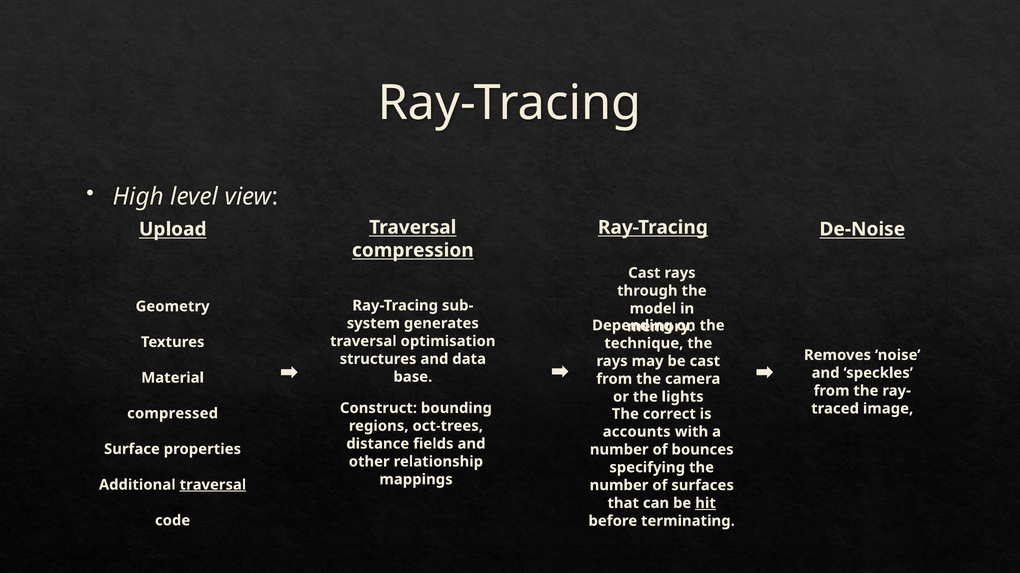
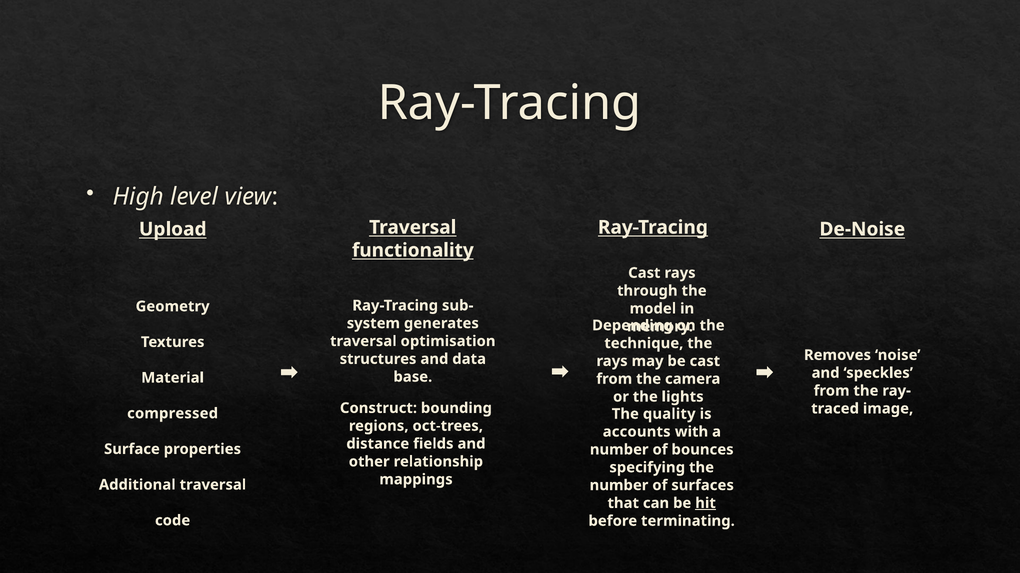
compression: compression -> functionality (413, 251)
correct: correct -> quality (669, 414)
traversal underline: present -> none (213, 485)
